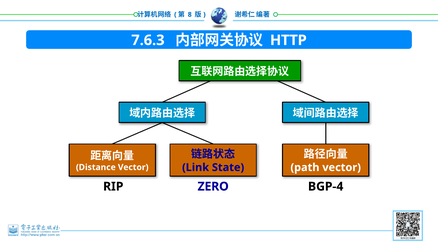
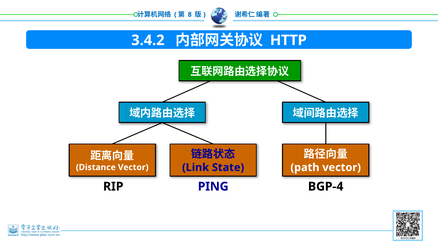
7.6.3: 7.6.3 -> 3.4.2 (148, 40)
ZERO: ZERO -> PING (213, 186)
